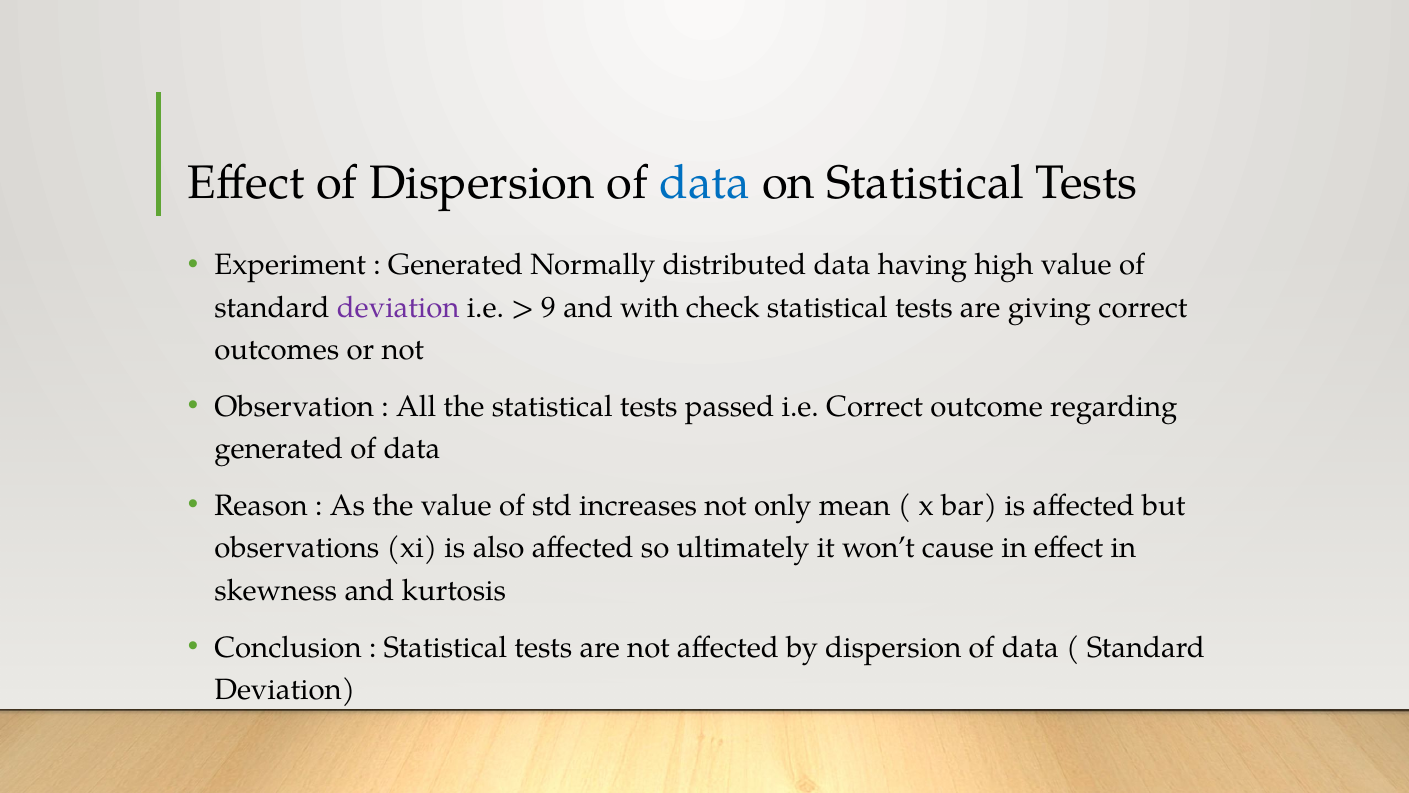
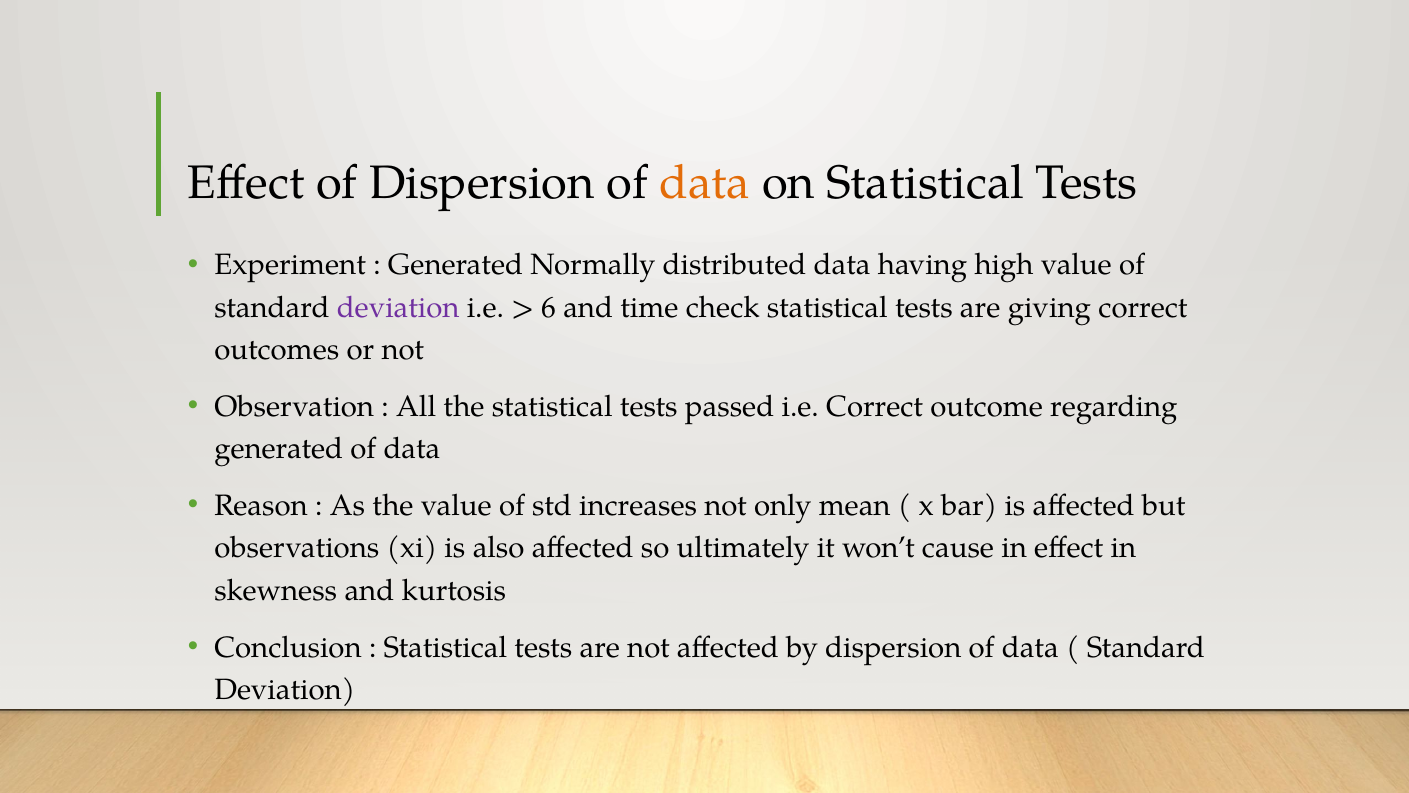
data colour: blue -> orange (705, 183)
9: 9 -> 6 (548, 307)
with: with -> time (649, 307)
